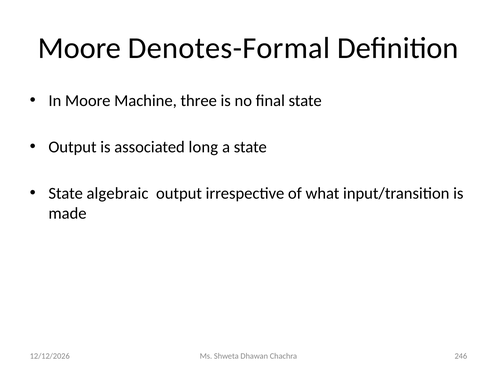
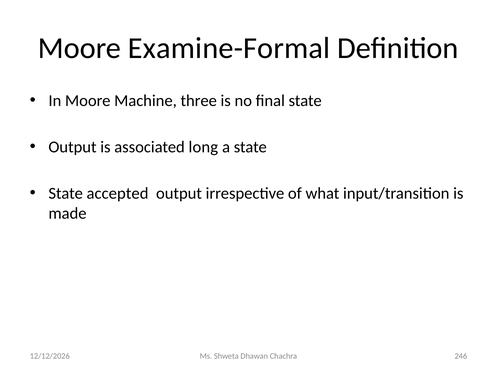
Denotes-Formal: Denotes-Formal -> Examine-Formal (229, 48)
algebraic: algebraic -> accepted (118, 193)
